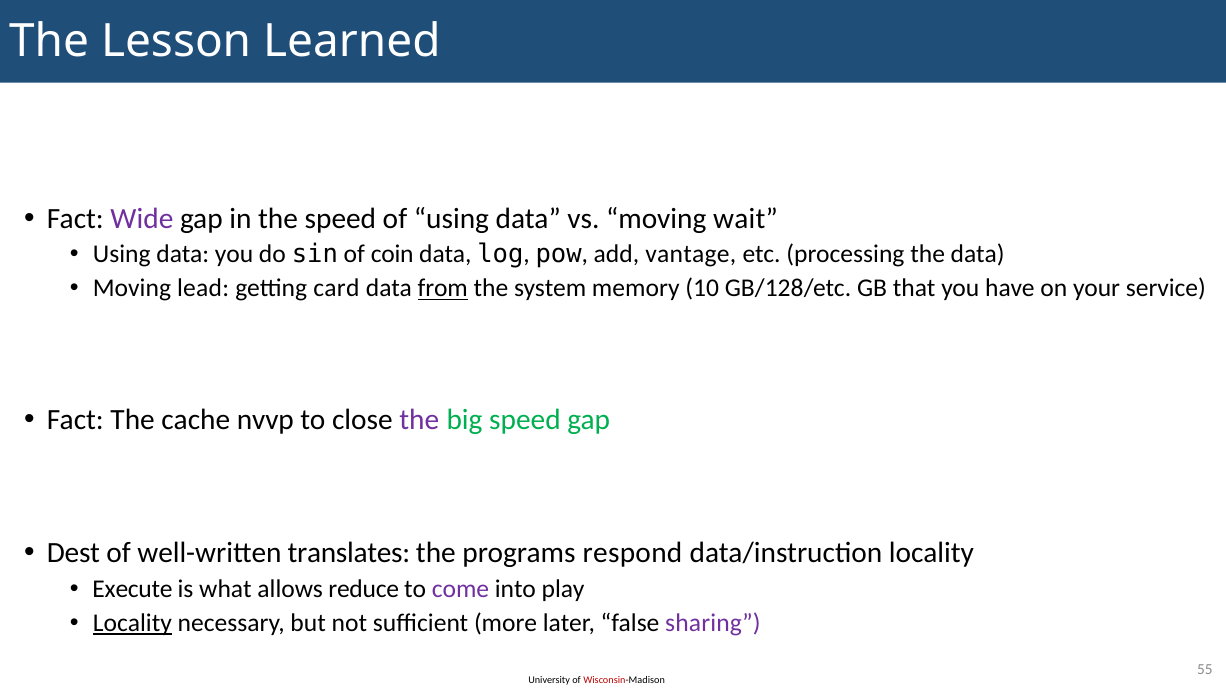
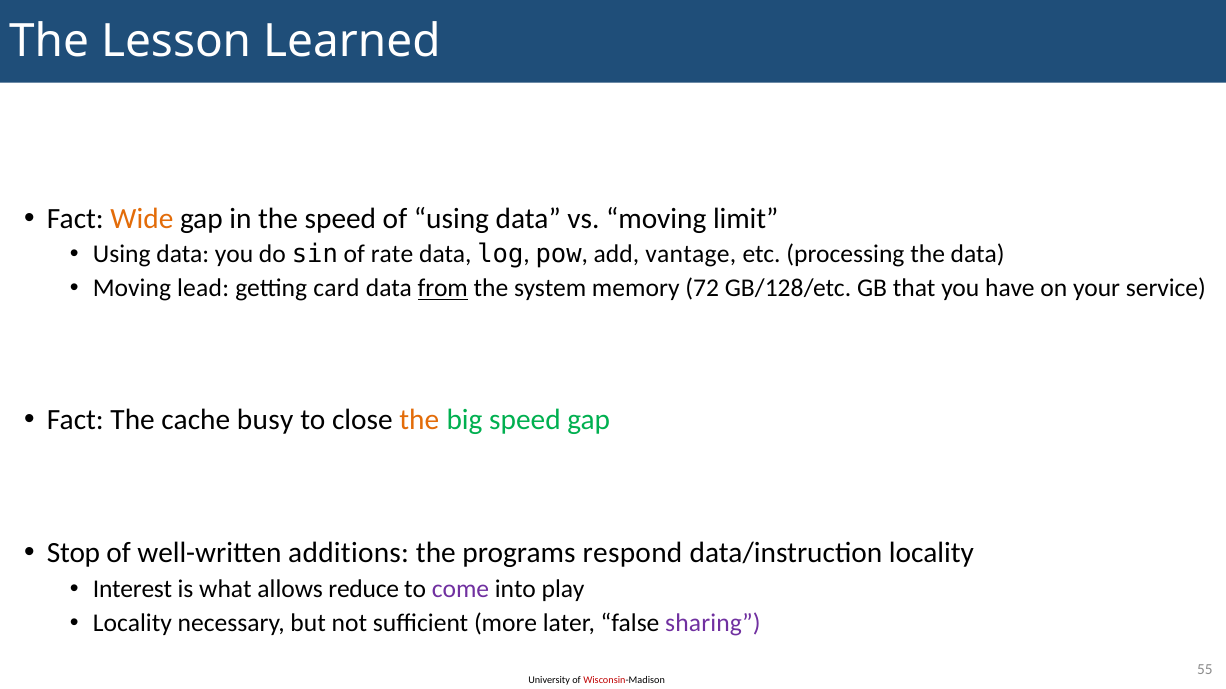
Wide colour: purple -> orange (142, 219)
wait: wait -> limit (746, 219)
coin: coin -> rate (392, 255)
10: 10 -> 72 (702, 289)
nvvp: nvvp -> busy (265, 420)
the colour: purple -> orange (419, 420)
Dest: Dest -> Stop (73, 553)
translates: translates -> additions (349, 553)
Execute: Execute -> Interest (133, 589)
Locality underline: present -> none (132, 623)
